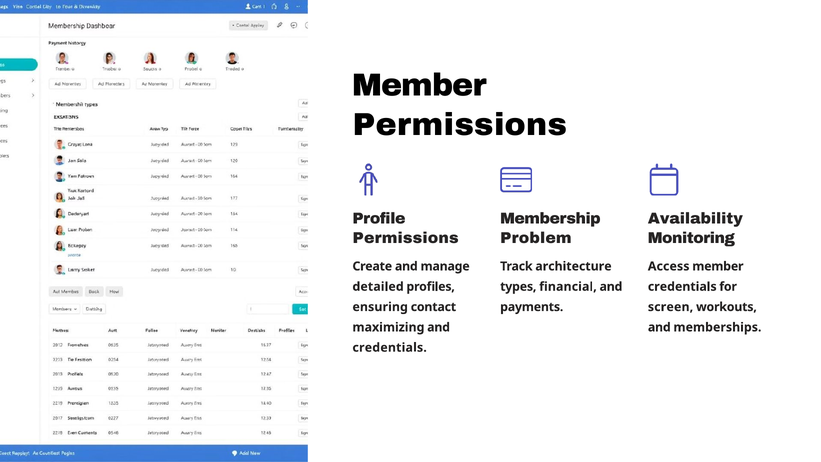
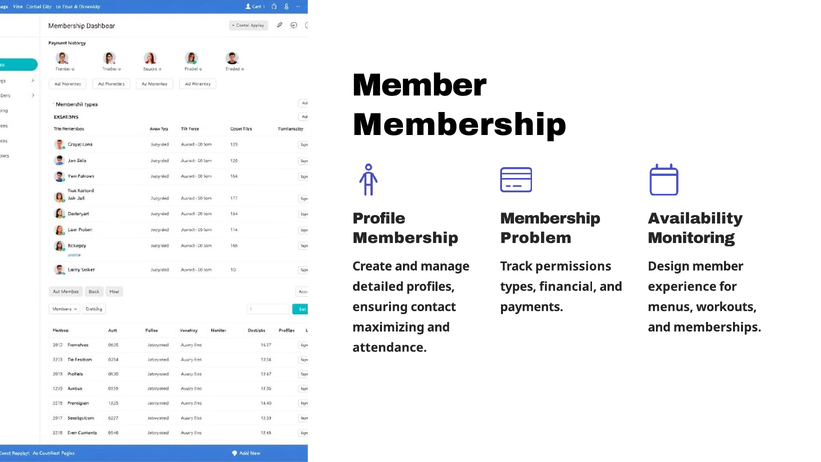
Permissions: Permissions -> Membership (460, 125)
Permissions: Permissions -> Membership (406, 238)
architecture: architecture -> permissions (573, 266)
Access: Access -> Design (669, 266)
credentials: credentials -> experience (682, 287)
screen: screen -> menus (671, 307)
credentials: credentials -> attendance (390, 347)
